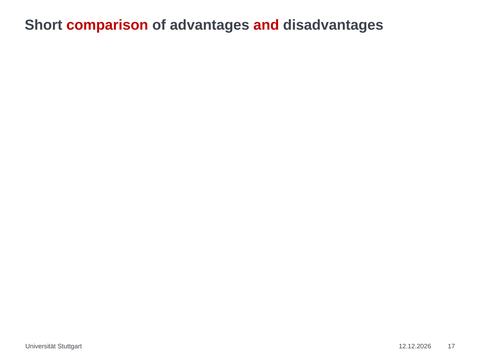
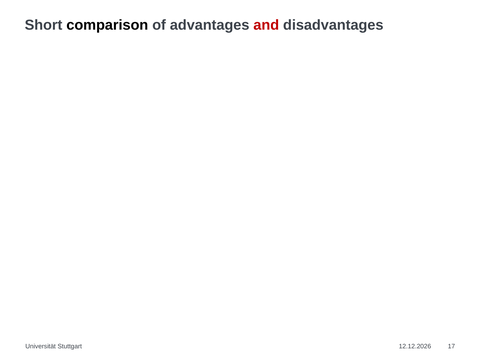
comparison colour: red -> black (107, 25)
